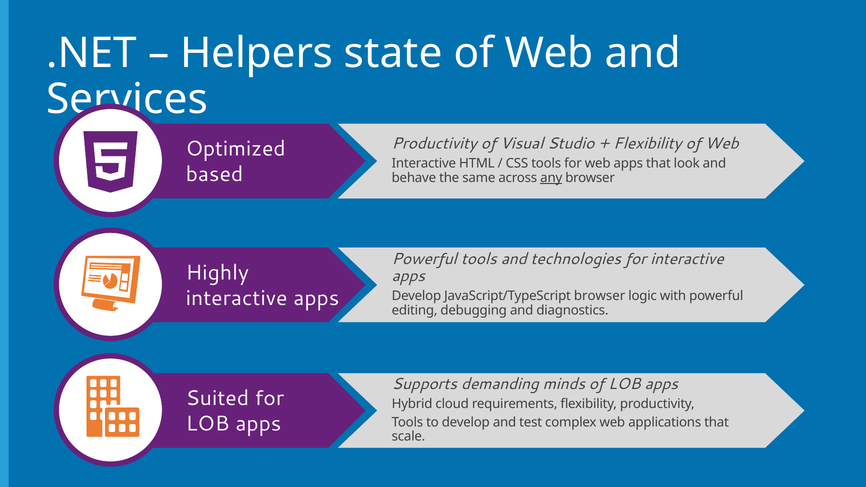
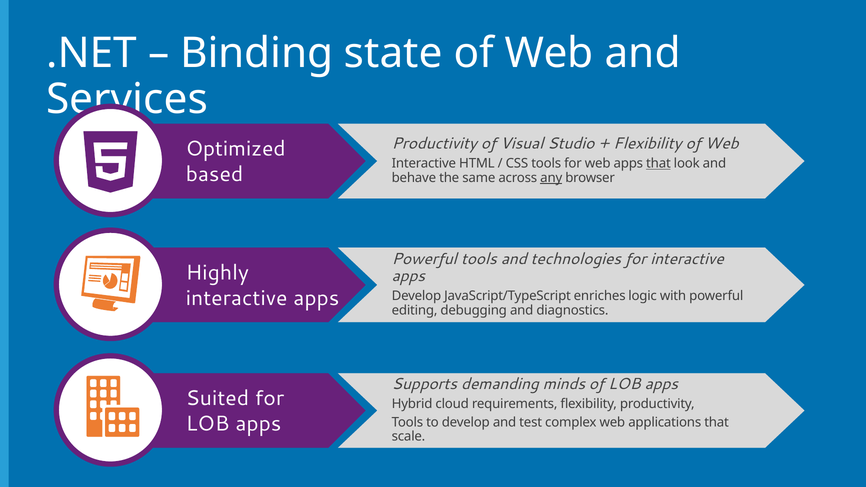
Helpers: Helpers -> Binding (257, 53)
that underline: none -> present (658, 163)
JavaScript/TypeScript browser: browser -> enriches (600, 296)
